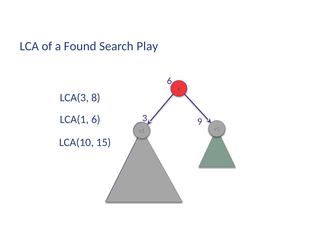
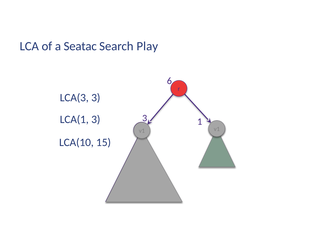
Found: Found -> Seatac (80, 46)
LCA(3 8: 8 -> 3 (96, 98)
9: 9 -> 1 (200, 122)
LCA(1 6: 6 -> 3 (96, 119)
